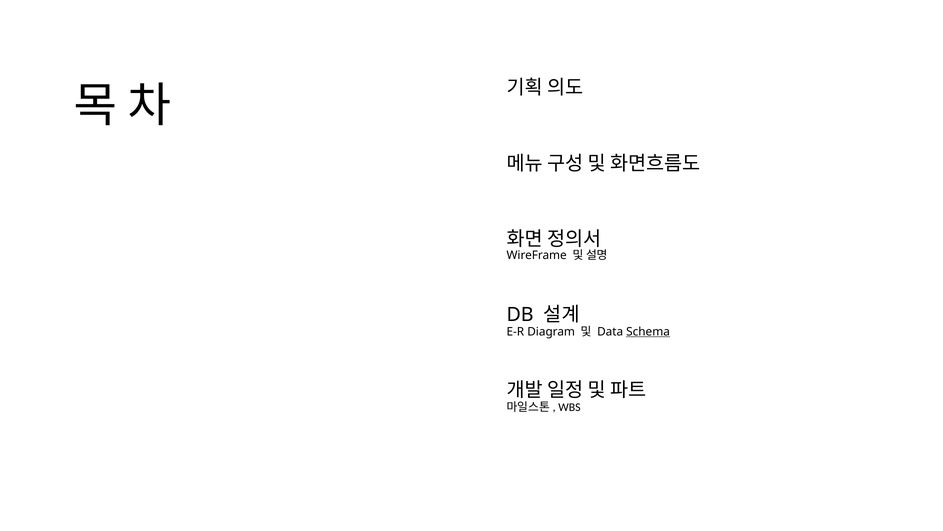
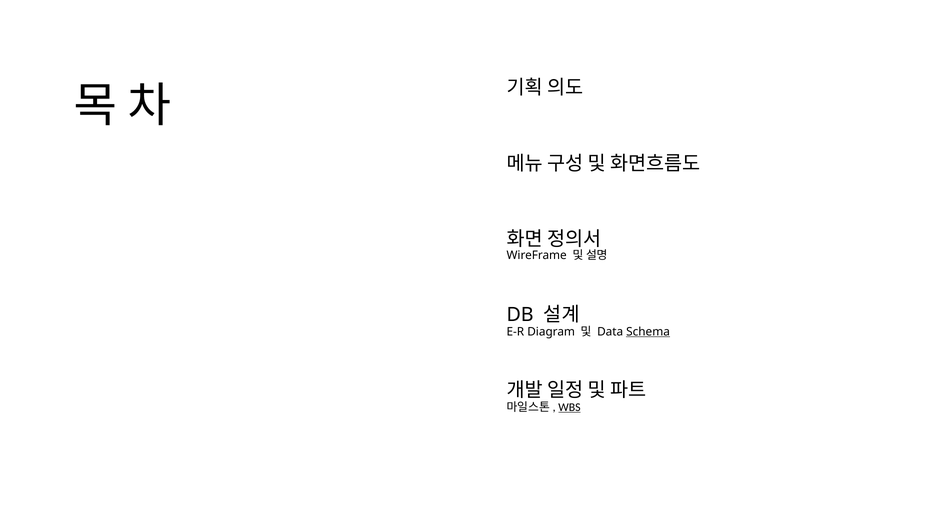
WBS underline: none -> present (569, 407)
